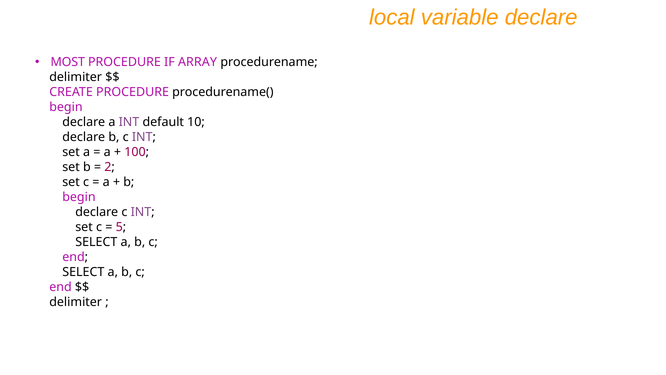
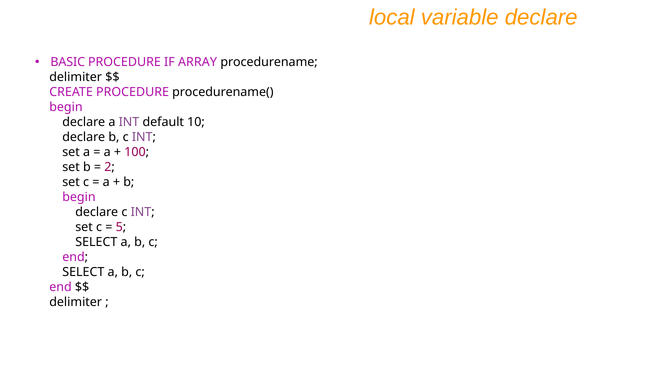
MOST: MOST -> BASIC (68, 62)
